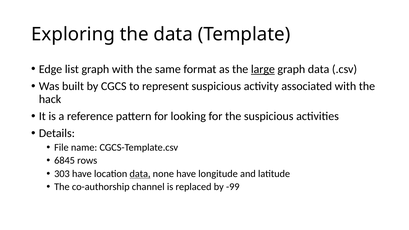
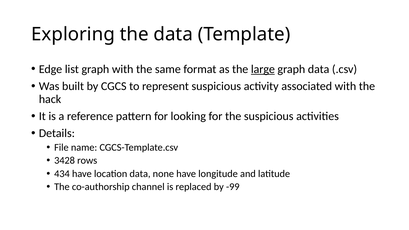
6845: 6845 -> 3428 (65, 161)
303: 303 -> 434 (62, 174)
data underline: present -> none (140, 174)
